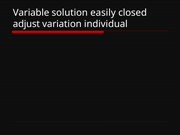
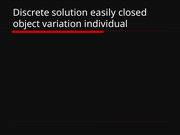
Variable: Variable -> Discrete (31, 13)
adjust: adjust -> object (26, 24)
